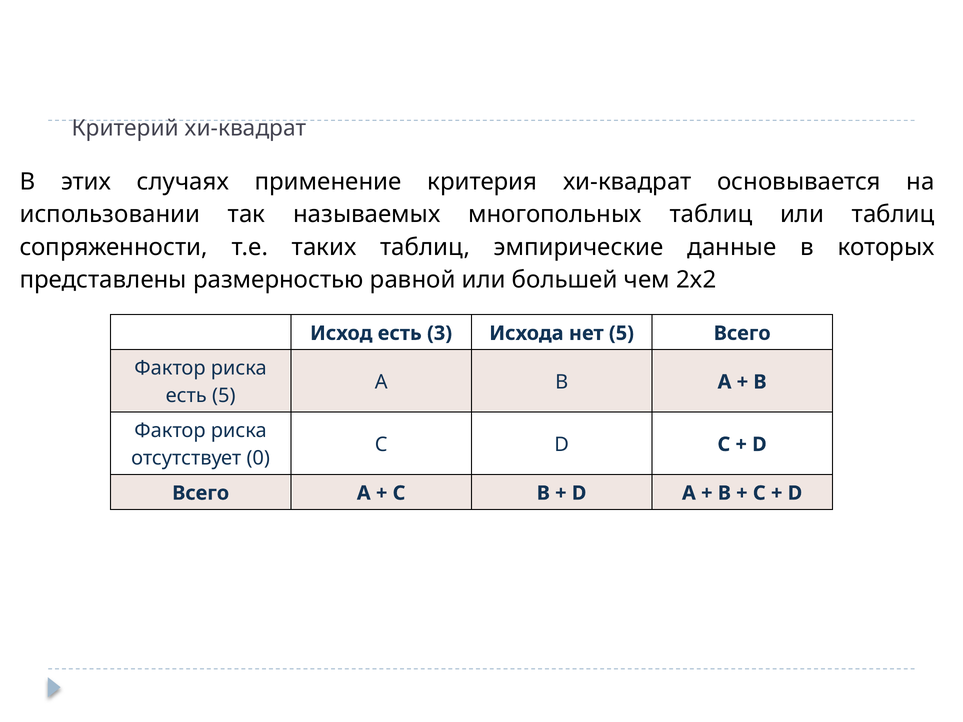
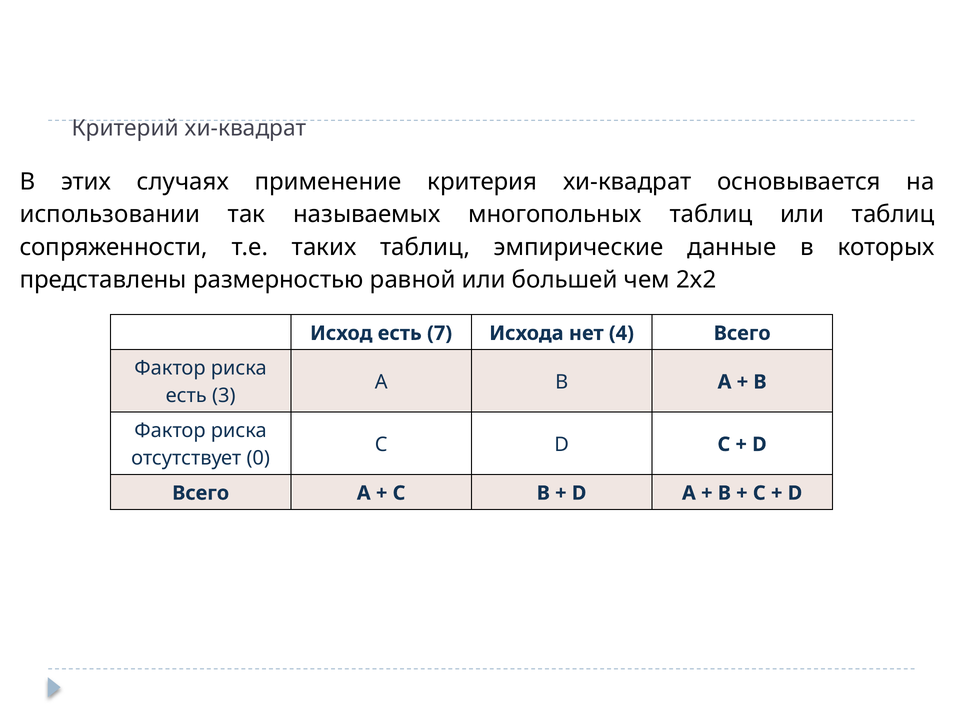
3: 3 -> 7 (440, 333)
нет 5: 5 -> 4 (621, 333)
есть 5: 5 -> 3 (224, 396)
